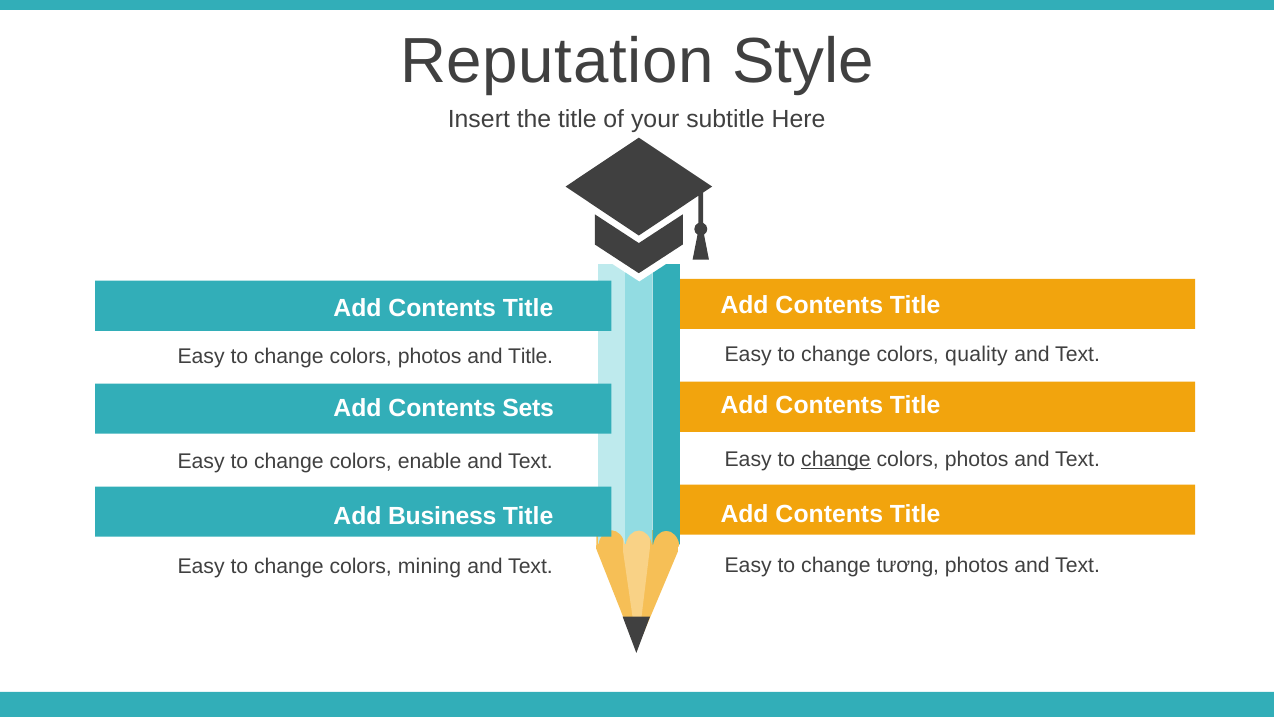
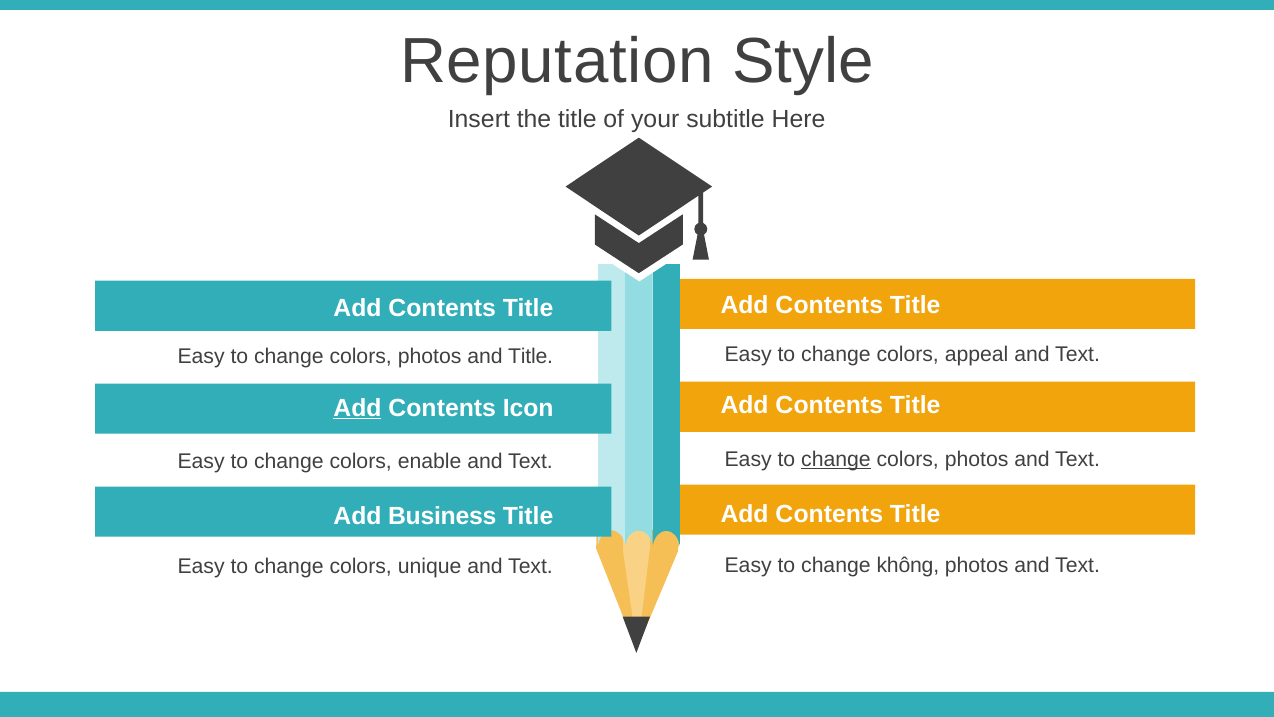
quality: quality -> appeal (977, 354)
Add underline: none -> present (357, 408)
Sets: Sets -> Icon (528, 408)
tương: tương -> không (908, 565)
mining: mining -> unique (430, 567)
